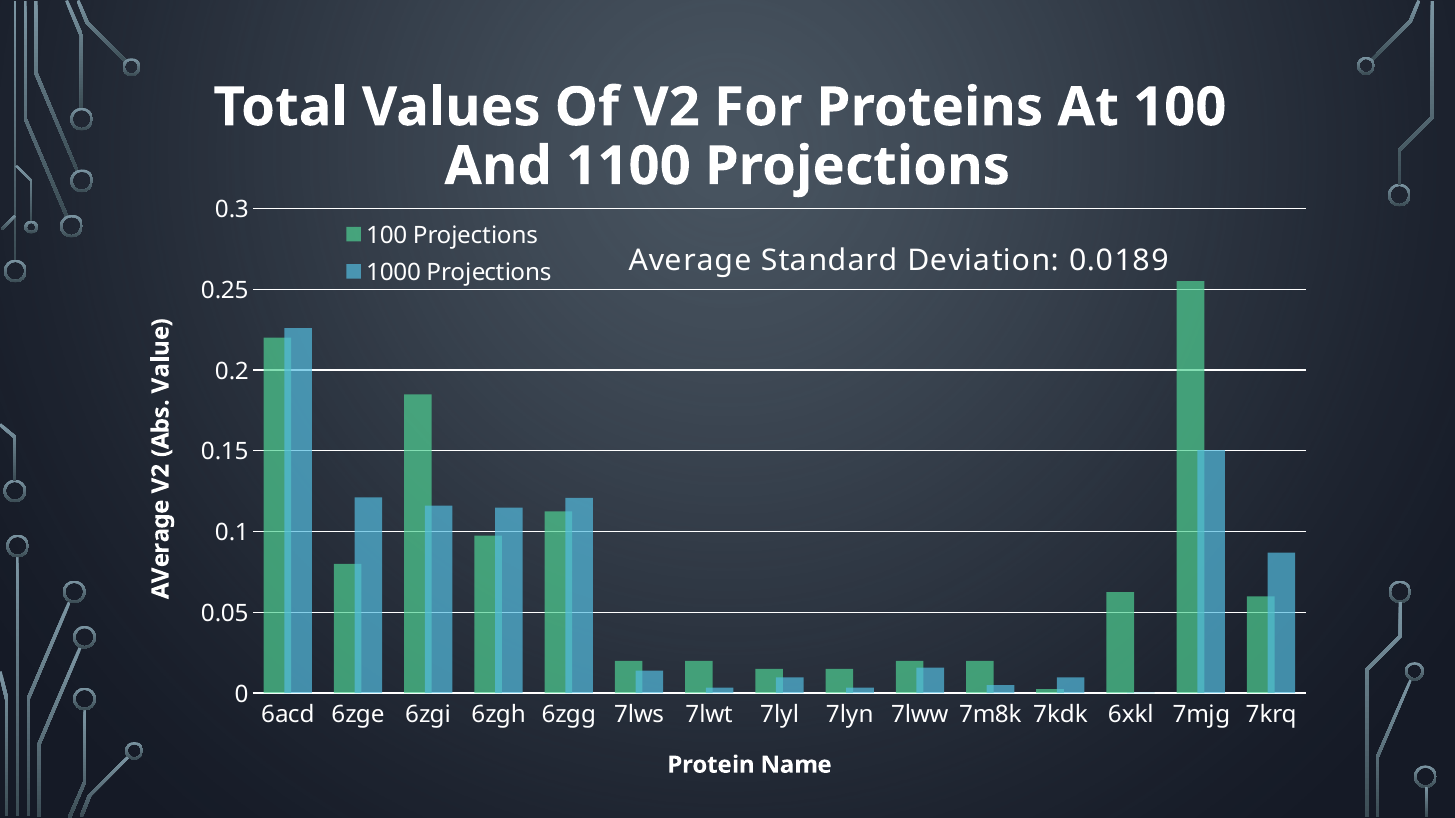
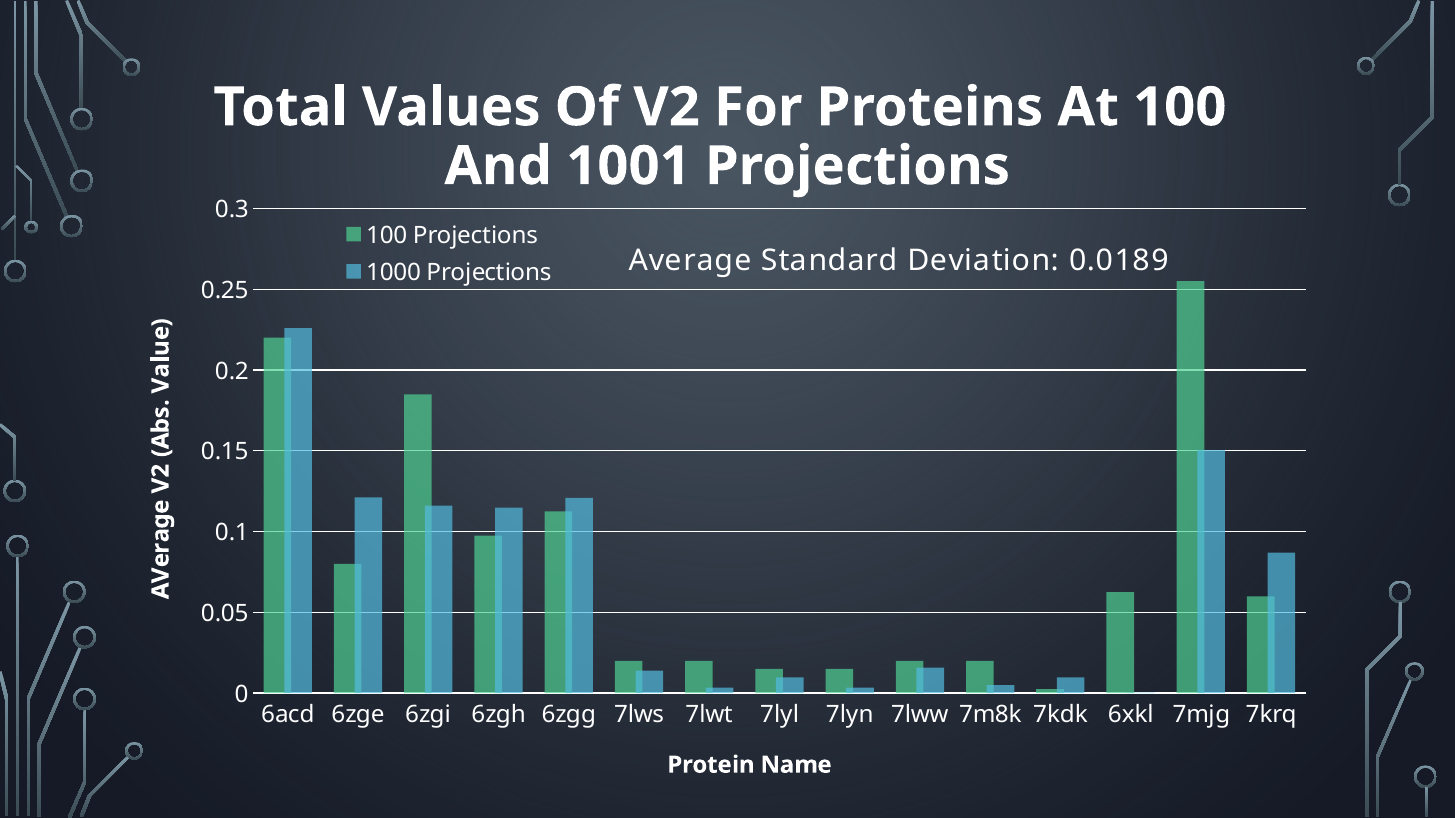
1100: 1100 -> 1001 (628, 166)
